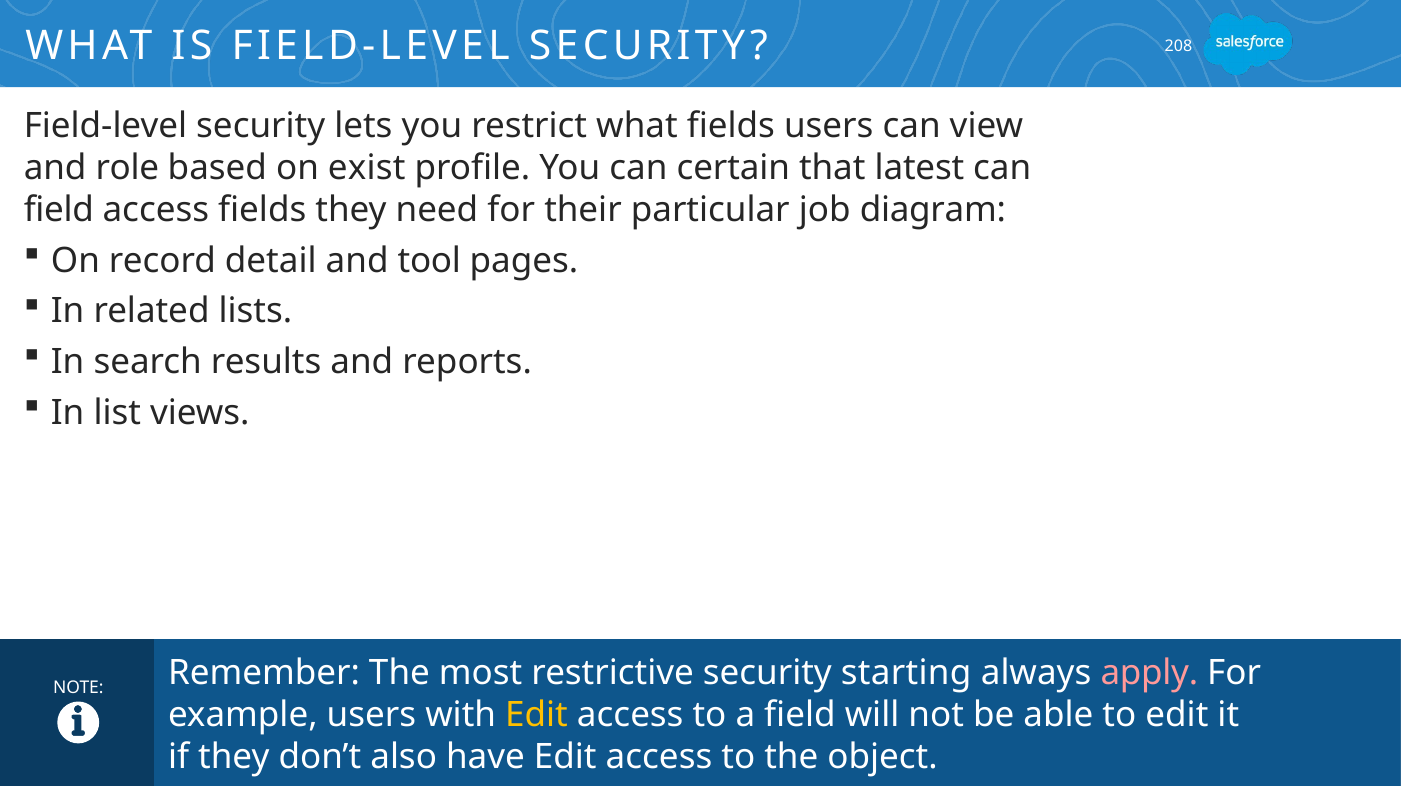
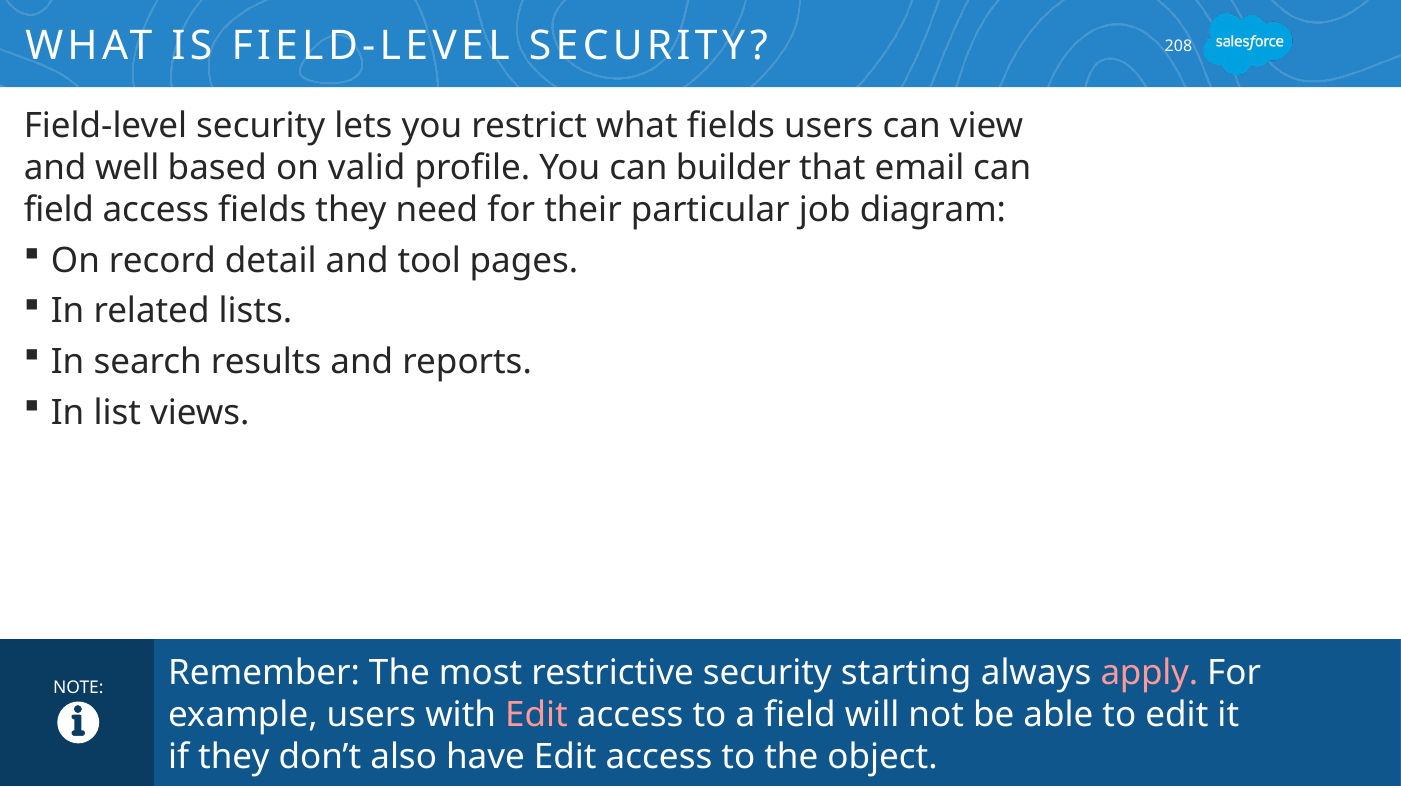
role: role -> well (127, 168)
exist: exist -> valid (367, 168)
certain: certain -> builder (733, 168)
latest: latest -> email (920, 168)
Edit colour: yellow -> pink (536, 715)
